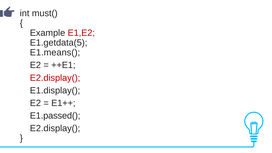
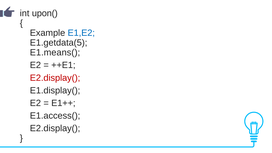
must(: must( -> upon( (45, 13)
E1,E2 colour: red -> blue (81, 33)
E1.passed(: E1.passed( -> E1.access( (55, 116)
